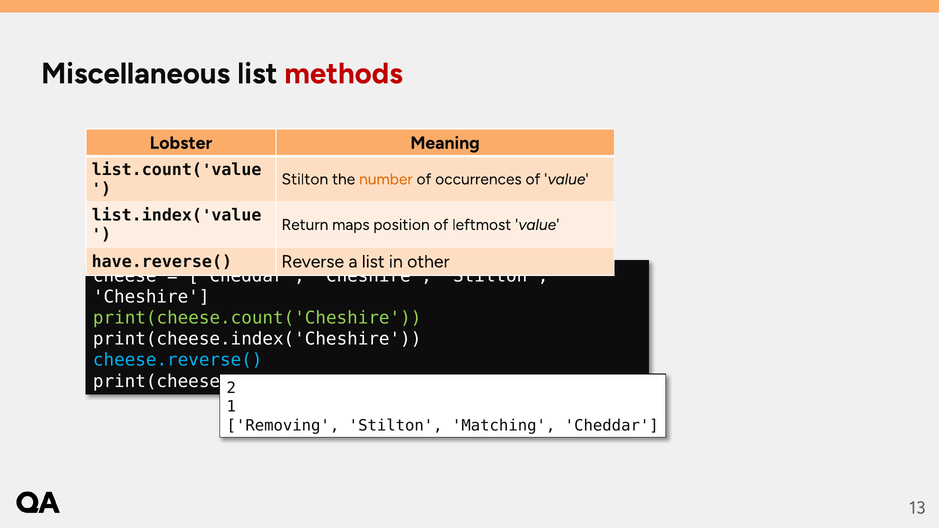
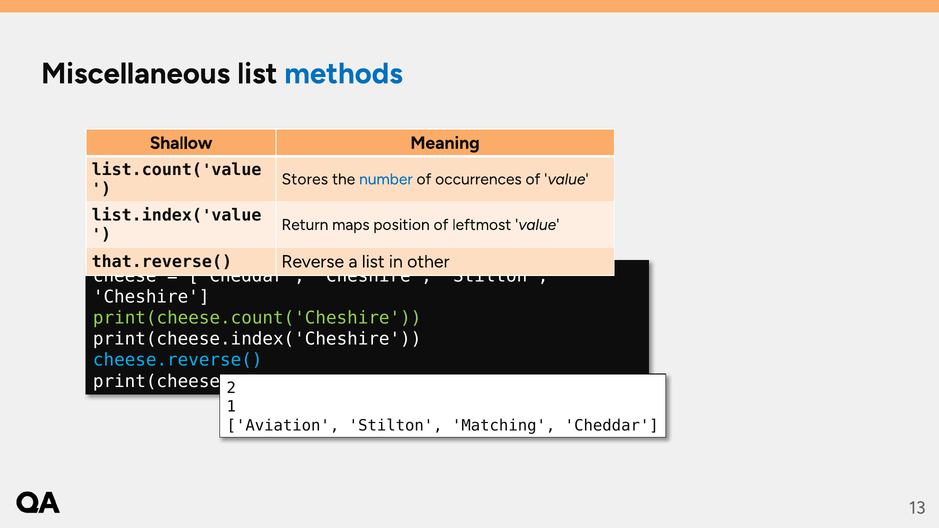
methods colour: red -> blue (344, 74)
Lobster: Lobster -> Shallow (181, 143)
Stilton: Stilton -> Stores (305, 179)
number colour: orange -> blue (386, 179)
have.reverse(: have.reverse( -> that.reverse( (162, 262)
Removing: Removing -> Aviation (283, 426)
